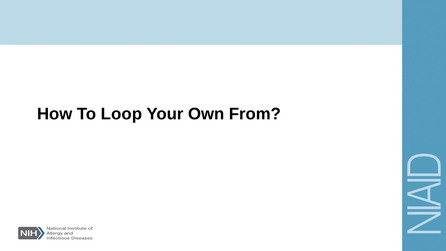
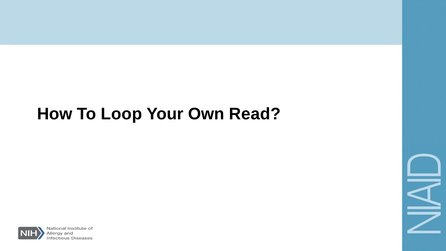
From: From -> Read (255, 114)
